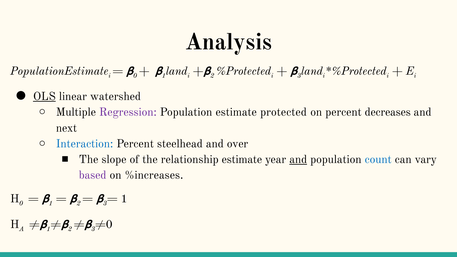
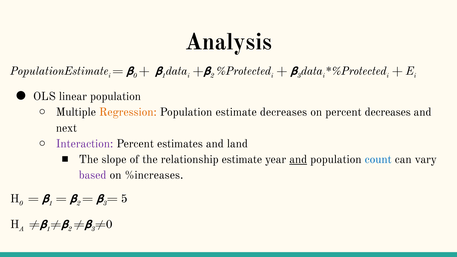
land: land -> data (177, 71)
land: land -> data (312, 71)
OLS underline: present -> none (44, 96)
linear watershed: watershed -> population (116, 96)
Regression colour: purple -> orange (128, 112)
estimate protected: protected -> decreases (284, 112)
Interaction colour: blue -> purple (85, 144)
steelhead: steelhead -> estimates (180, 144)
over: over -> land (237, 144)
1: 1 -> 5 (124, 199)
